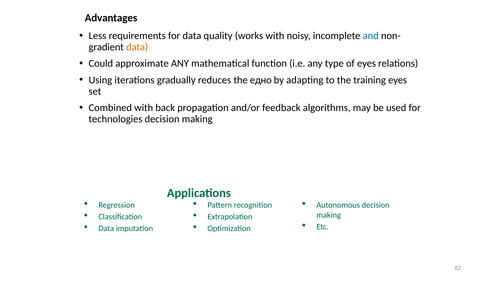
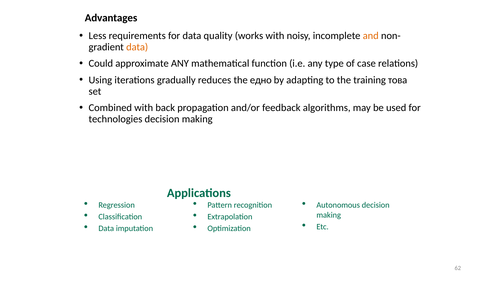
and colour: blue -> orange (371, 36)
of eyes: eyes -> case (366, 63)
training eyes: eyes -> това (398, 80)
